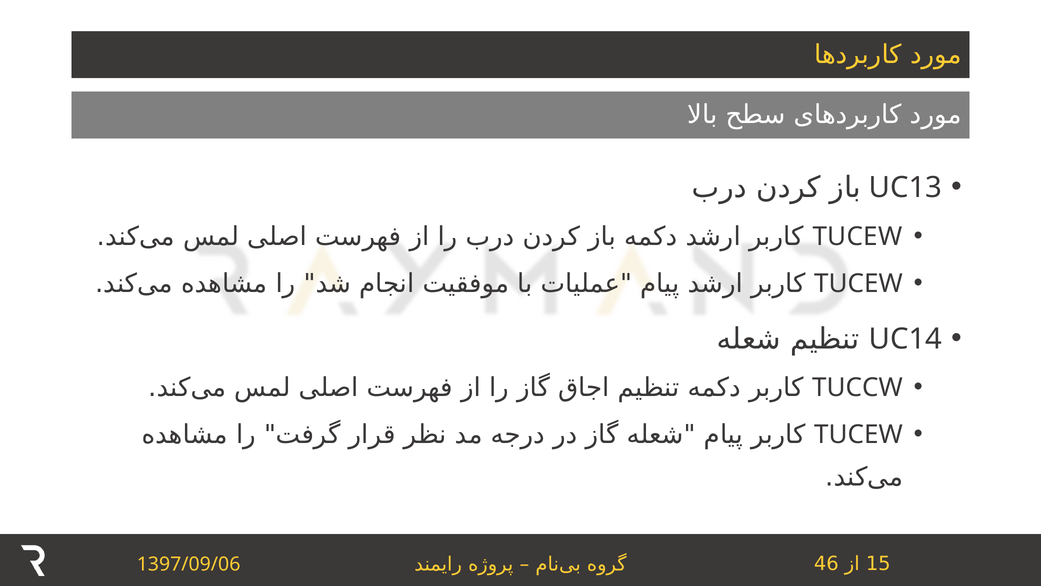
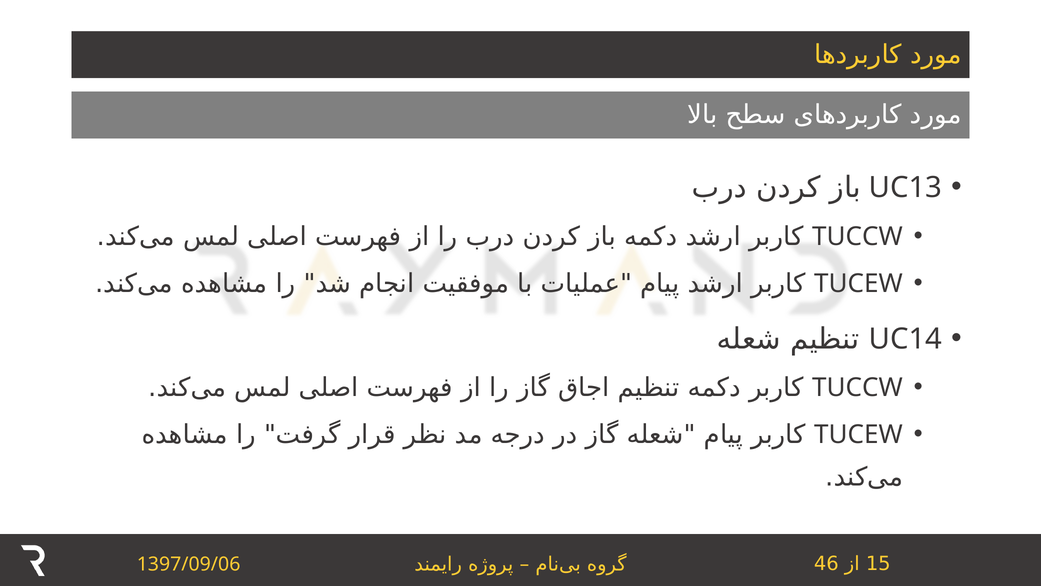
TUCEW: TUCEW -> TUCCW (858, 236)
